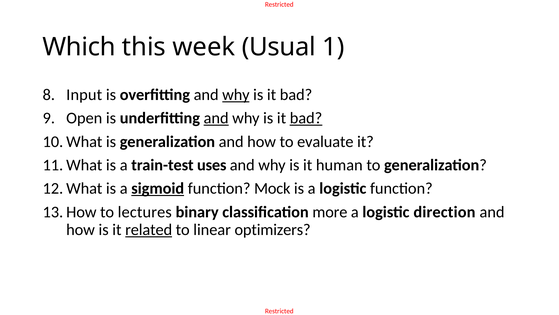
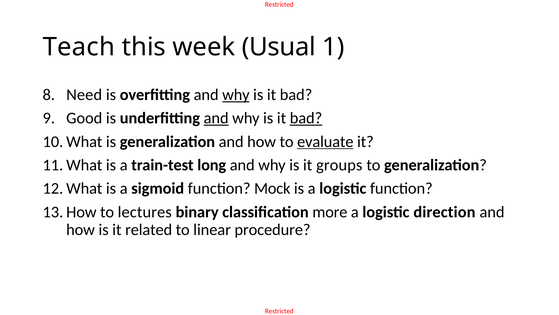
Which: Which -> Teach (79, 47)
Input: Input -> Need (84, 95)
Open: Open -> Good (84, 118)
evaluate underline: none -> present (325, 141)
uses: uses -> long (212, 165)
human: human -> groups (339, 165)
sigmoid underline: present -> none (158, 188)
related underline: present -> none (149, 229)
optimizers: optimizers -> procedure (272, 229)
